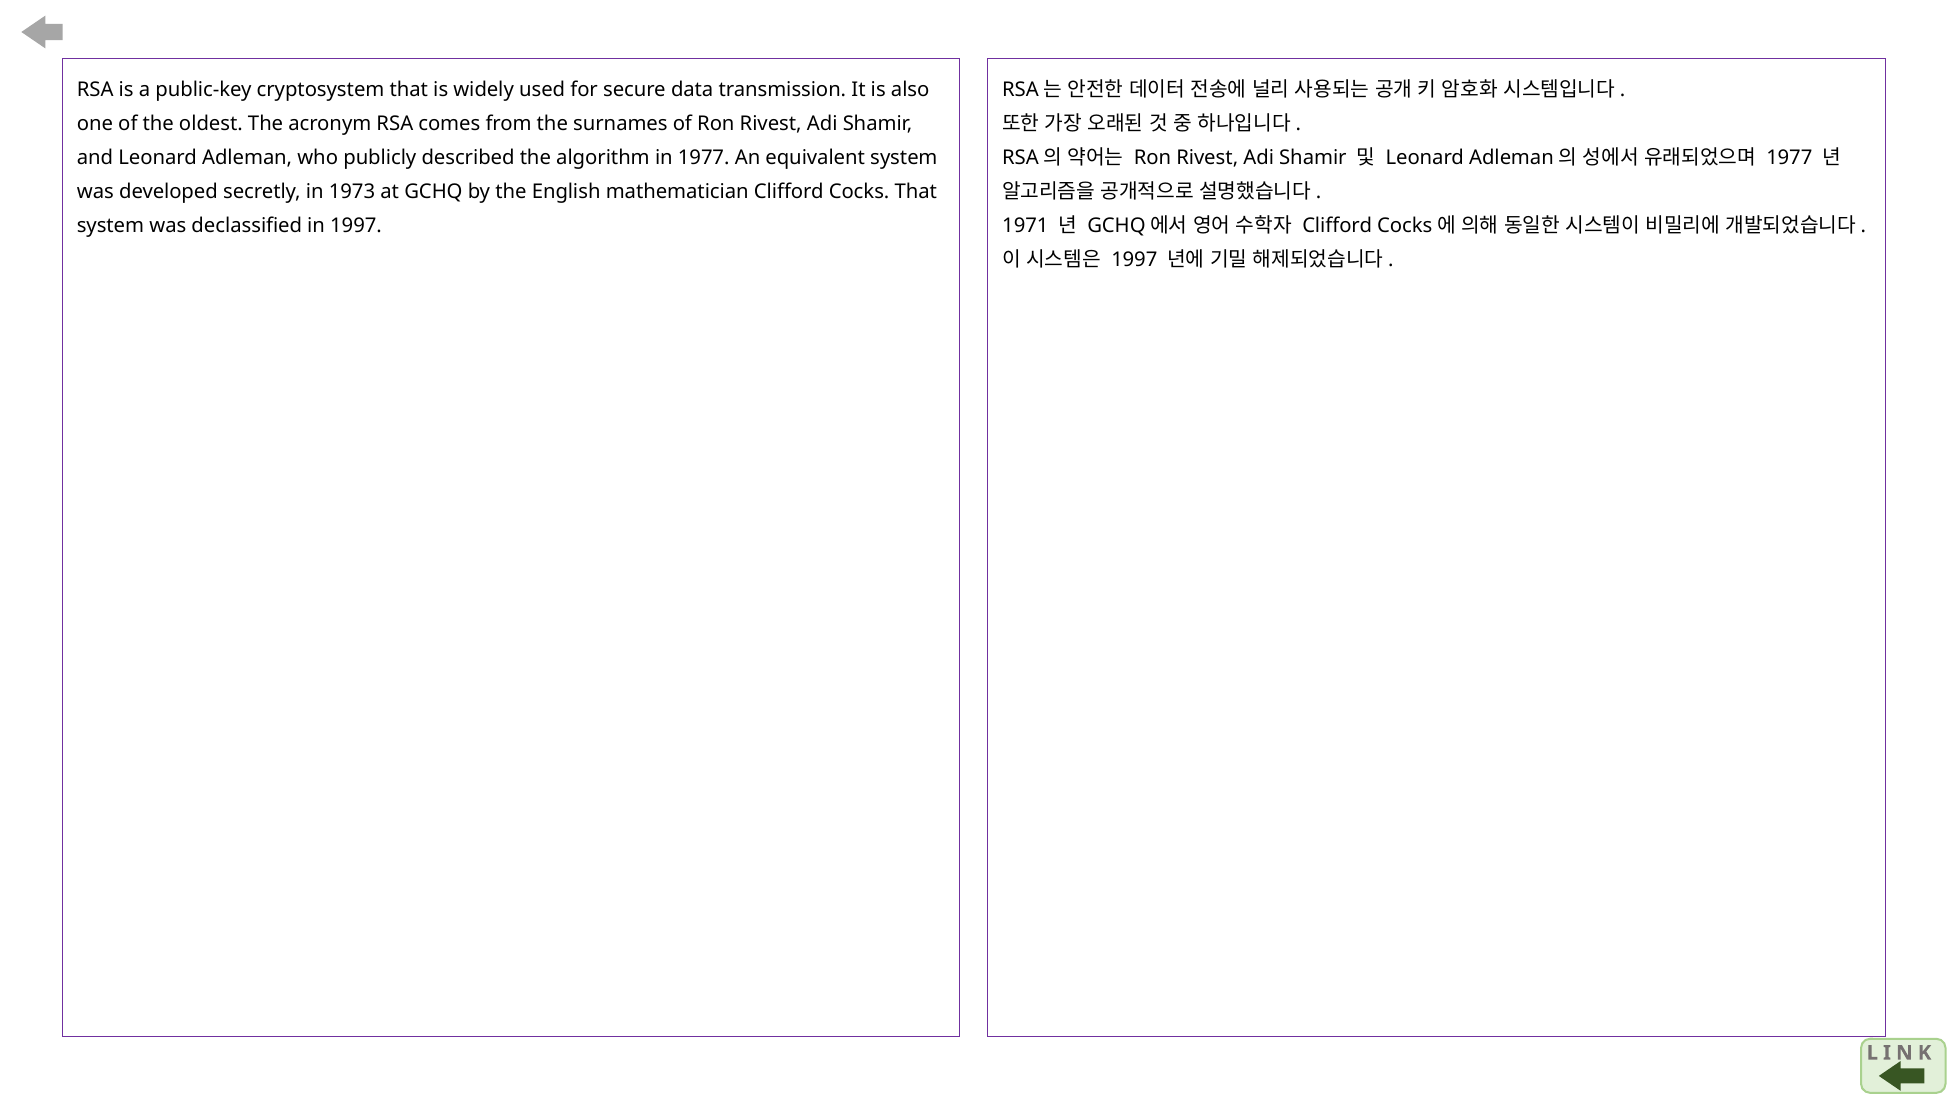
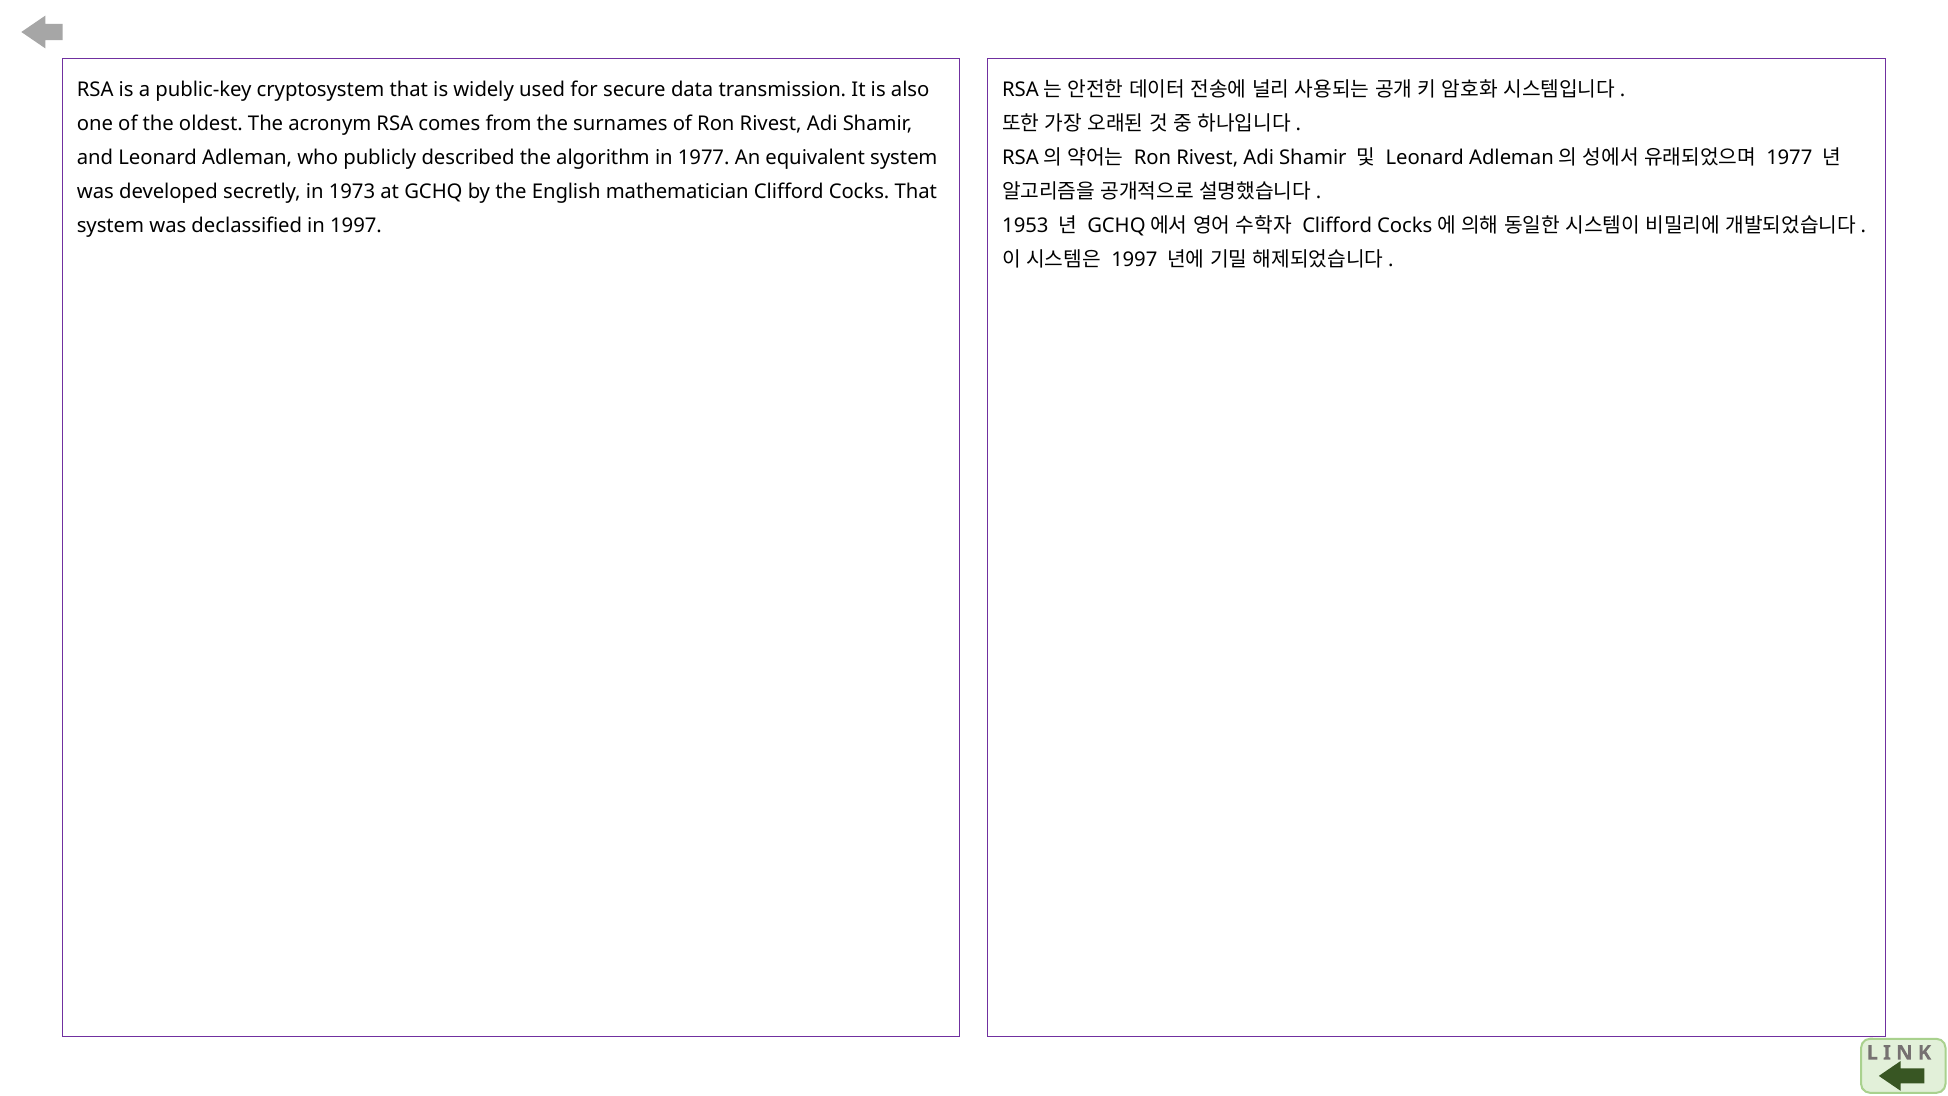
1971: 1971 -> 1953 (1025, 226)
